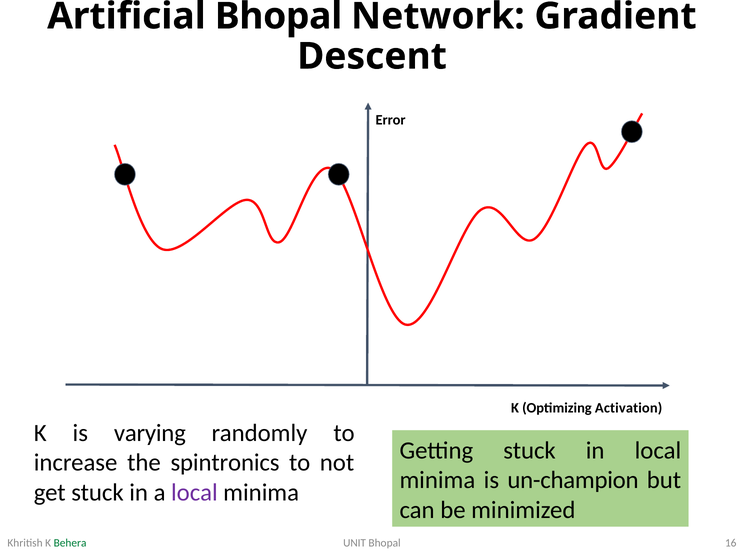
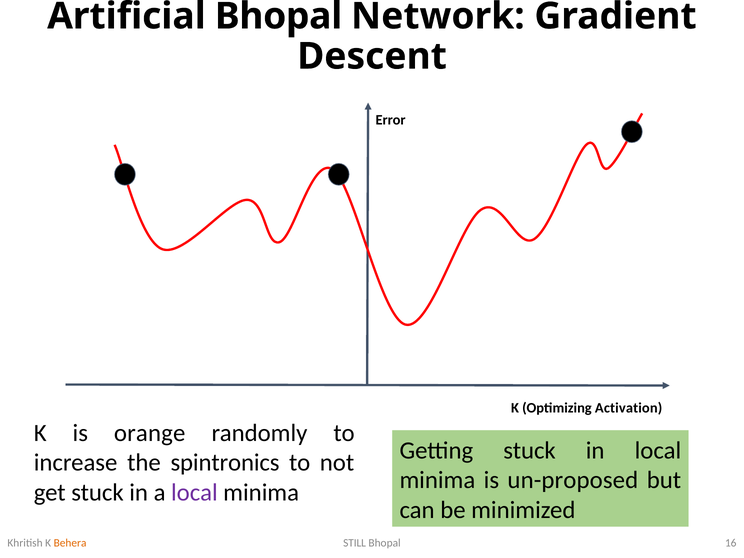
varying: varying -> orange (150, 433)
un-champion: un-champion -> un-proposed (573, 480)
UNIT: UNIT -> STILL (355, 543)
Behera colour: green -> orange (70, 543)
